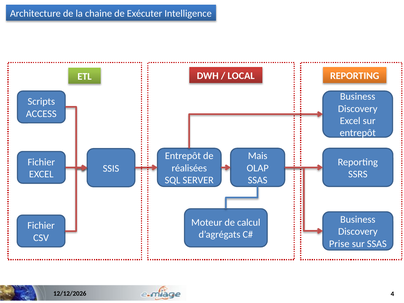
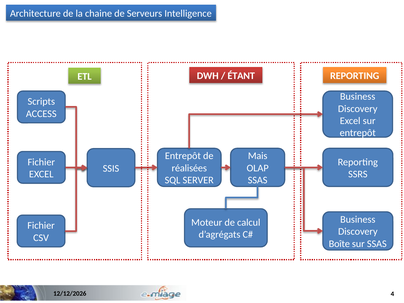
Exécuter: Exécuter -> Serveurs (145, 13)
LOCAL: LOCAL -> ÉTANT (241, 76)
Prise: Prise -> Boîte (339, 244)
